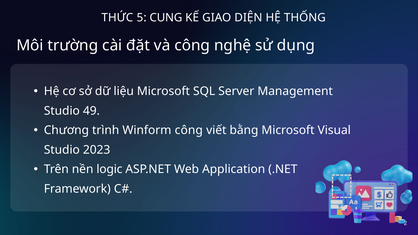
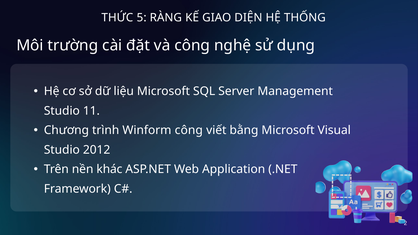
CUNG: CUNG -> RÀNG (166, 18)
49: 49 -> 11 (91, 111)
2023: 2023 -> 2012 (97, 150)
logic: logic -> khác (109, 169)
